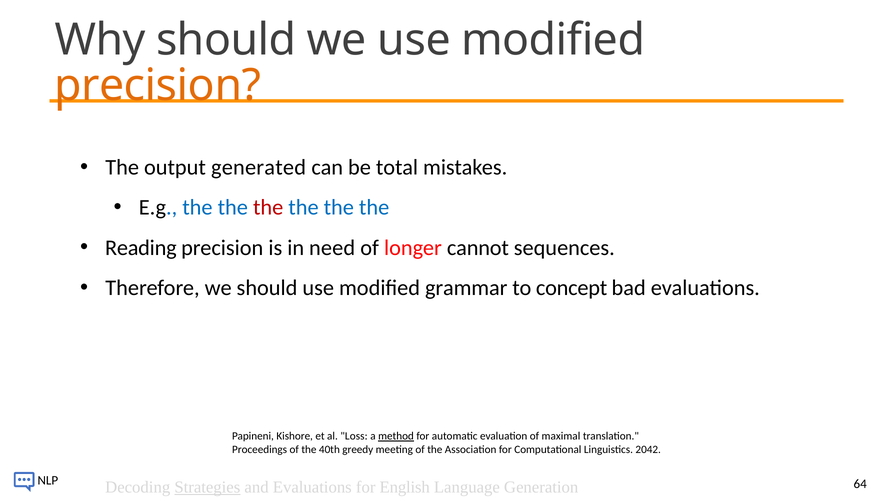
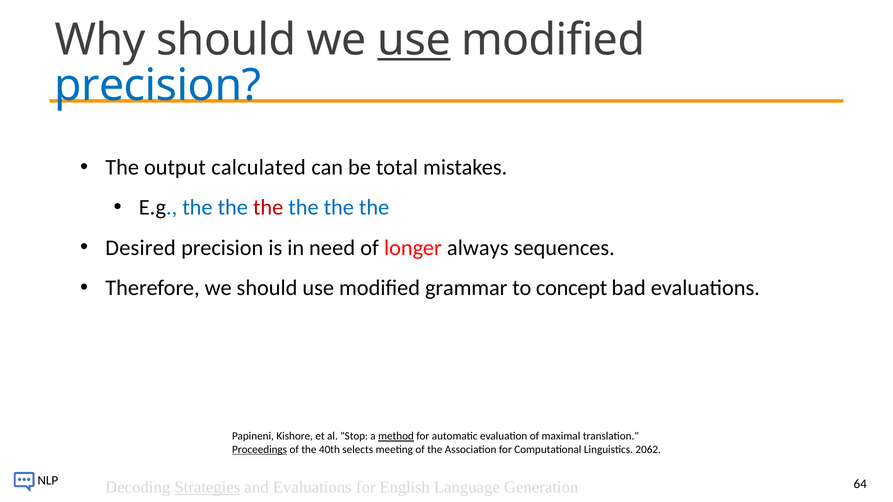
use underline: none -> present (414, 40)
precision colour: orange -> blue (158, 86)
generated: generated -> calculated (259, 168)
Reading: Reading -> Desired (141, 248)
cannot: cannot -> always (478, 248)
Loss: Loss -> Stop (354, 436)
Proceedings underline: none -> present (260, 450)
greedy: greedy -> selects (358, 450)
2042: 2042 -> 2062 (648, 450)
